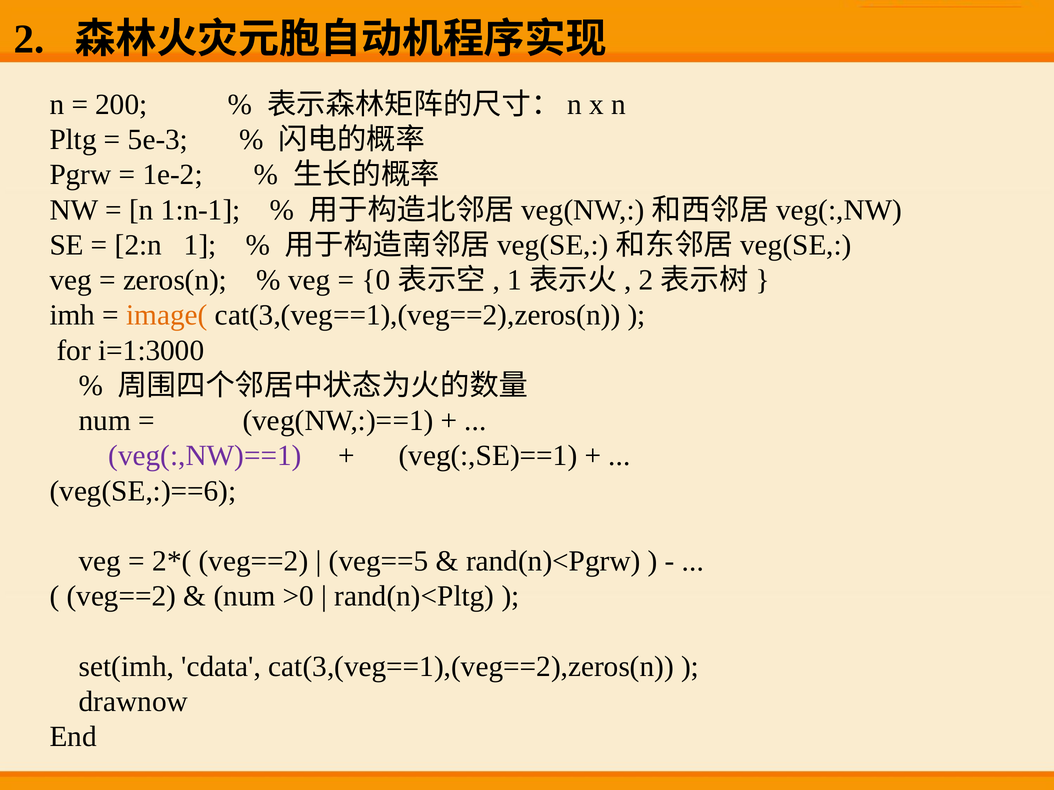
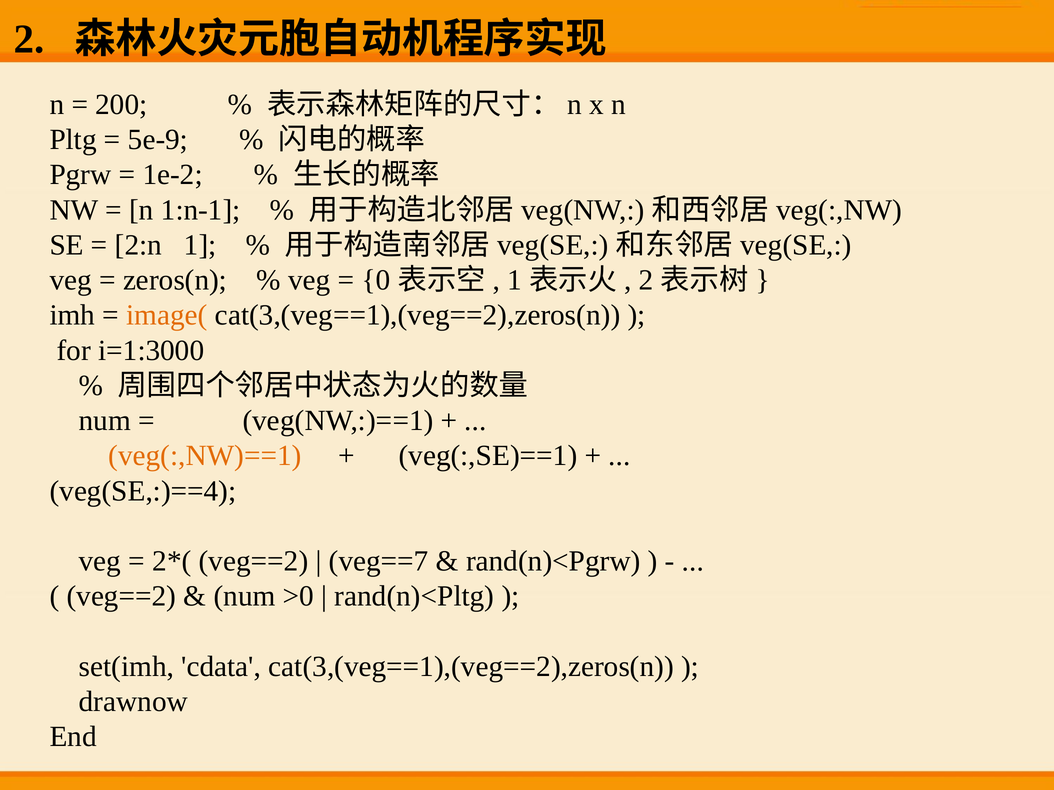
5e-3: 5e-3 -> 5e-9 (158, 140)
veg(:,NW)==1 colour: purple -> orange (205, 456)
veg(SE,:)==6: veg(SE,:)==6 -> veg(SE,:)==4 (143, 491)
veg==5: veg==5 -> veg==7 (379, 562)
